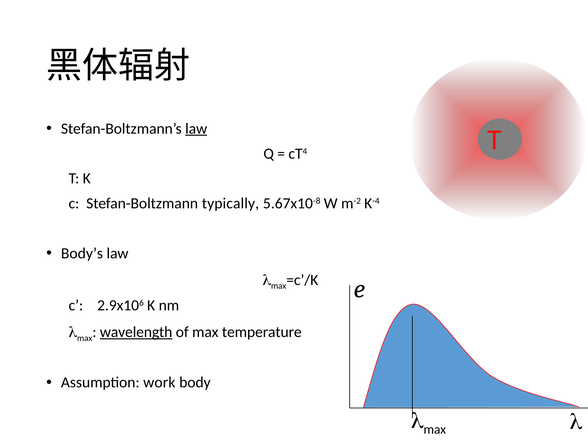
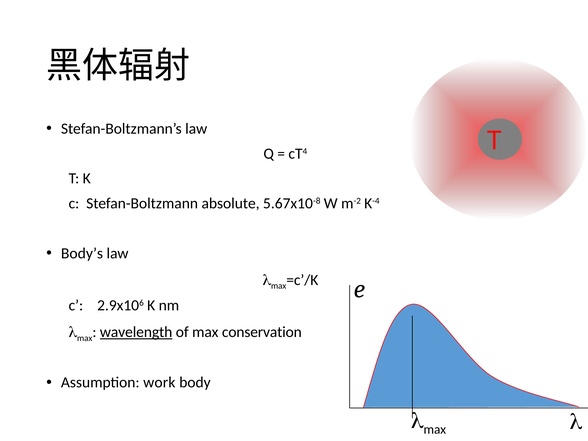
law underline: present -> none (196, 129)
typically: typically -> absolute (231, 203)
temperature: temperature -> conservation (262, 332)
